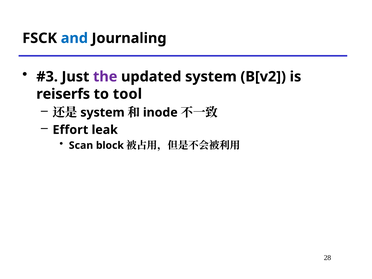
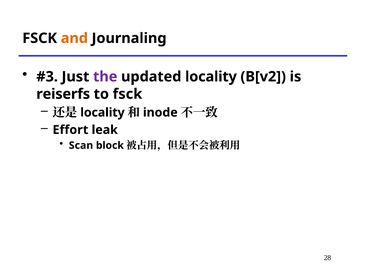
and colour: blue -> orange (74, 38)
updated system: system -> locality (211, 77)
to tool: tool -> fsck (127, 94)
system: system -> locality (102, 112)
